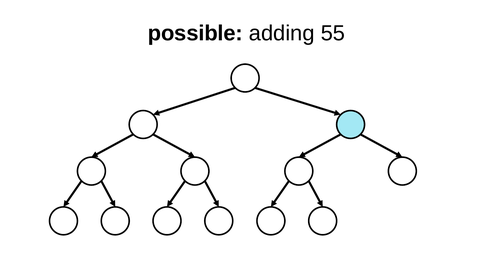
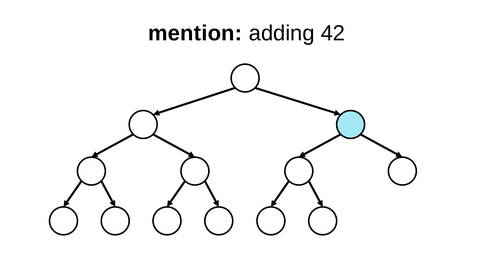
possible: possible -> mention (195, 33)
55: 55 -> 42 (333, 33)
